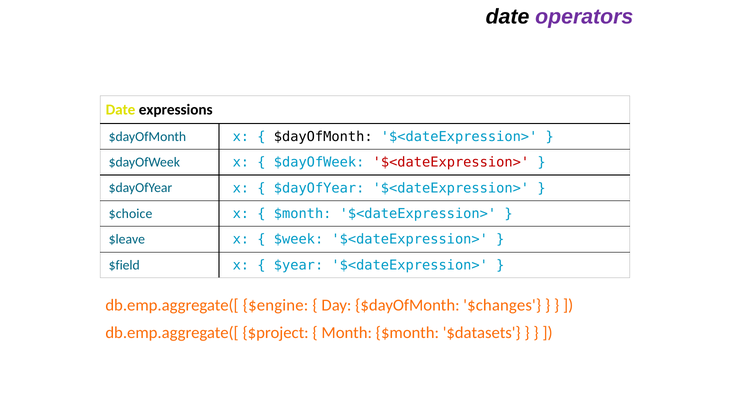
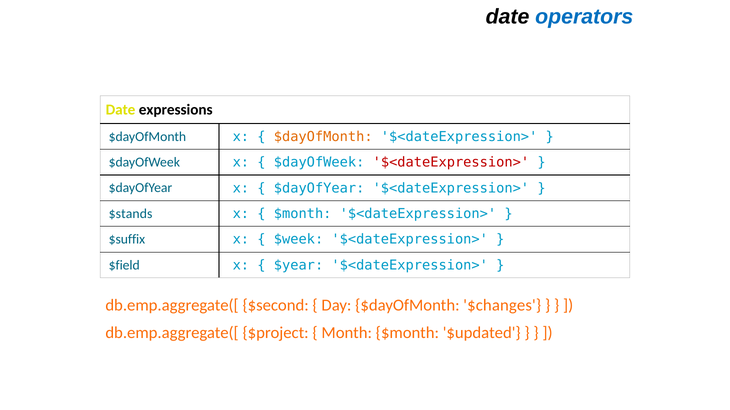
operators colour: purple -> blue (584, 17)
$dayOfMonth colour: black -> orange (323, 137)
$choice: $choice -> $stands (131, 214)
$leave: $leave -> $suffix (127, 240)
$engine: $engine -> $second (276, 306)
$datasets: $datasets -> $updated (482, 333)
